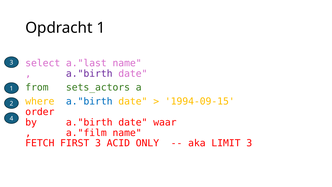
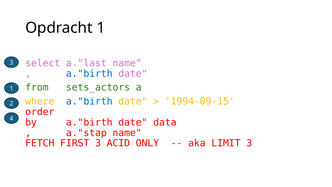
a."birth colour: purple -> blue (89, 74)
waar: waar -> data (165, 122)
a."film: a."film -> a."stap (86, 133)
